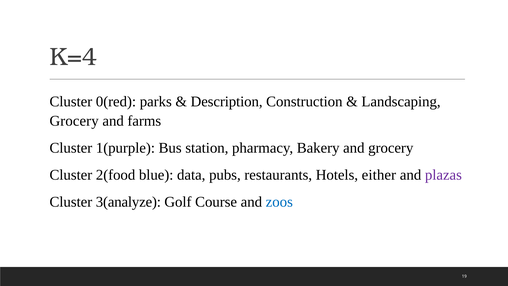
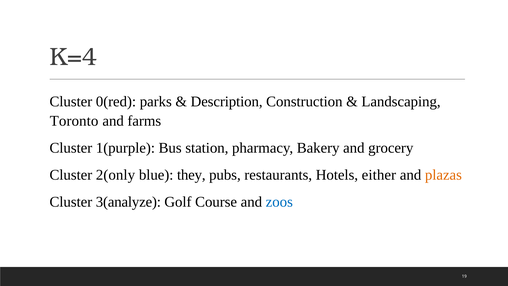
Grocery: Grocery -> Toronto (74, 121)
2(food: 2(food -> 2(only (116, 175)
data: data -> they (191, 175)
plazas colour: purple -> orange (443, 175)
